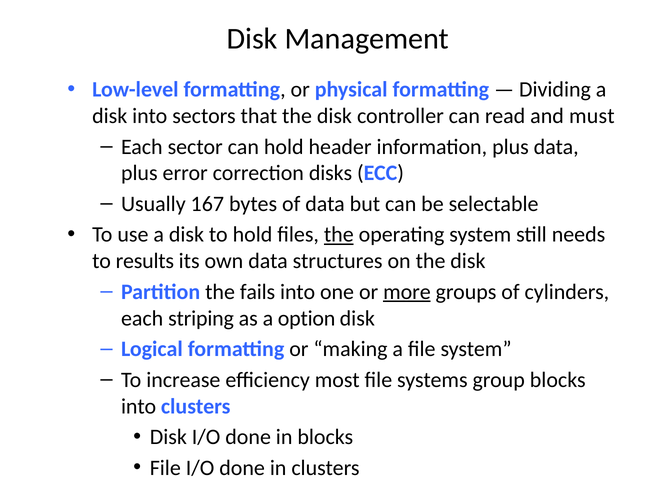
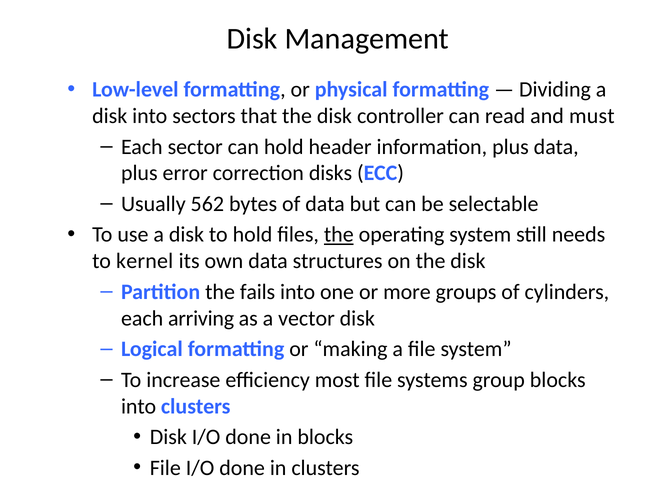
167: 167 -> 562 (207, 204)
results: results -> kernel (145, 261)
more underline: present -> none (407, 291)
striping: striping -> arriving (201, 318)
option: option -> vector (306, 318)
